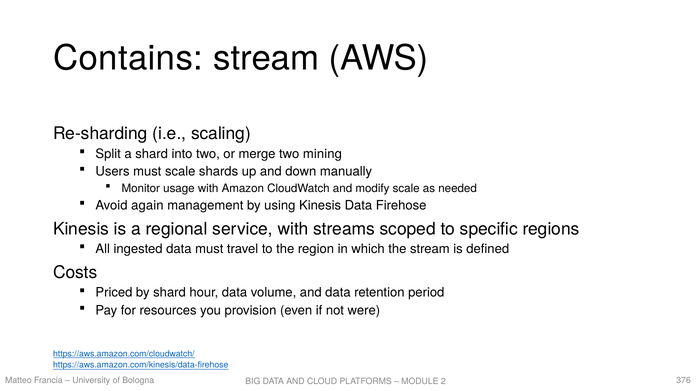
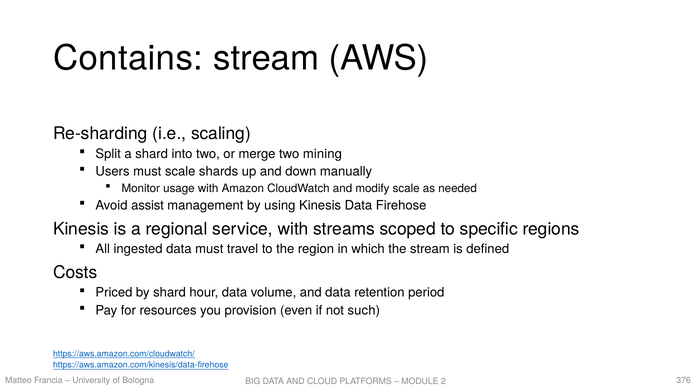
again: again -> assist (147, 206)
were: were -> such (364, 311)
